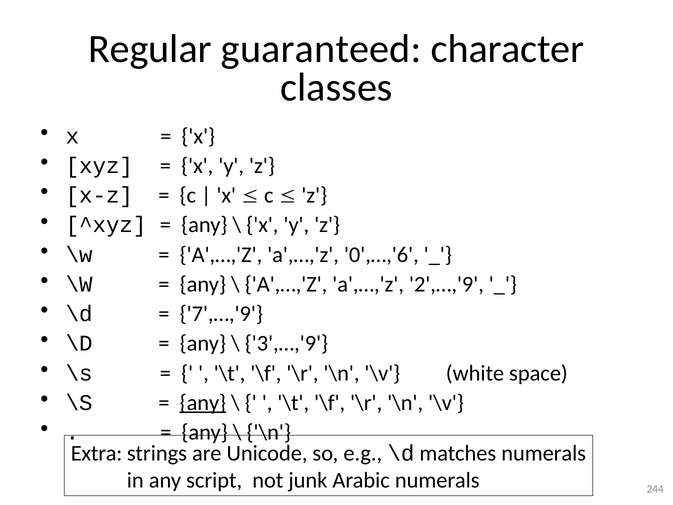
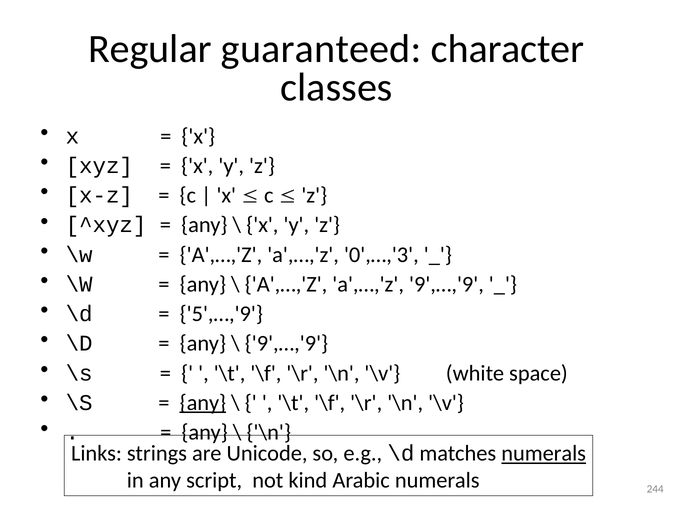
0',…,'6: 0',…,'6 -> 0',…,'3 (381, 255)
a',…,'z 2',…,'9: 2',…,'9 -> 9',…,'9 (446, 284)
7',…,'9: 7',…,'9 -> 5',…,'9 (221, 314)
3',…,'9: 3',…,'9 -> 9',…,'9 (286, 343)
Extra: Extra -> Links (97, 453)
numerals underline: none -> present (544, 453)
junk: junk -> kind (308, 480)
